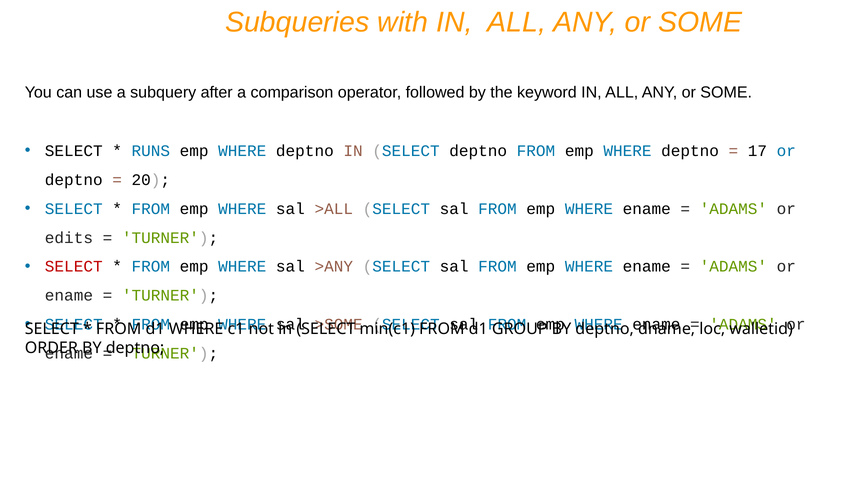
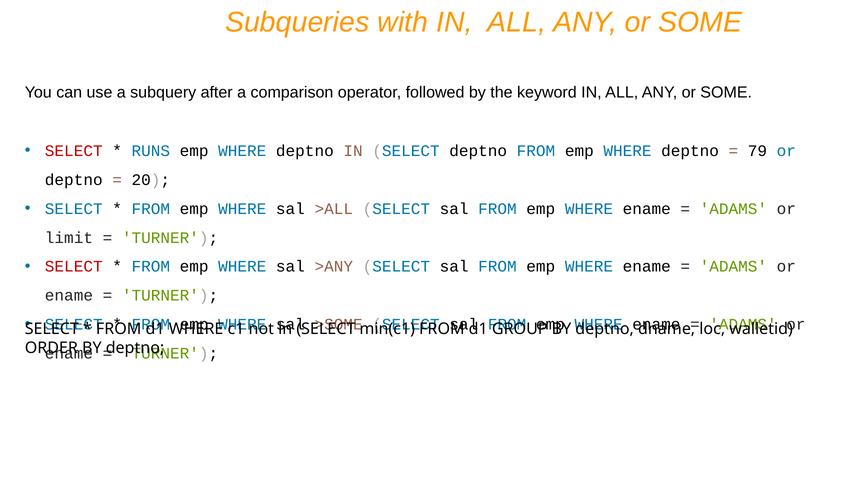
SELECT colour: black -> red (74, 151)
17: 17 -> 79 (757, 151)
edits: edits -> limit (69, 238)
